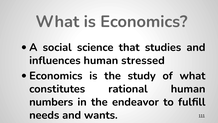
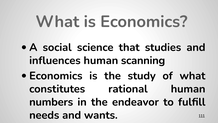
stressed: stressed -> scanning (143, 60)
